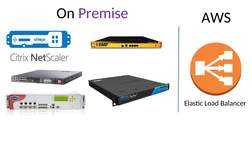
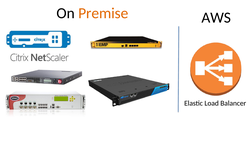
Premise colour: purple -> orange (103, 13)
